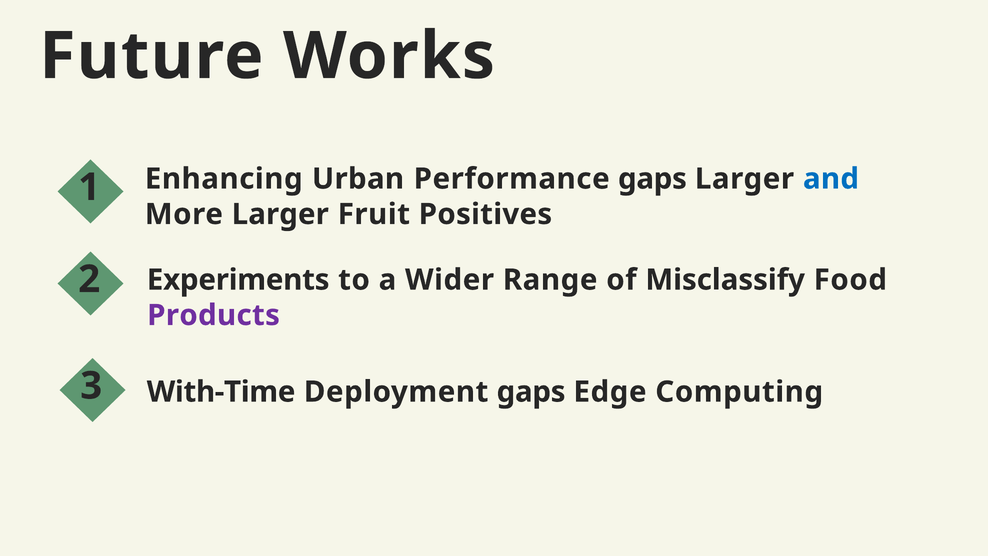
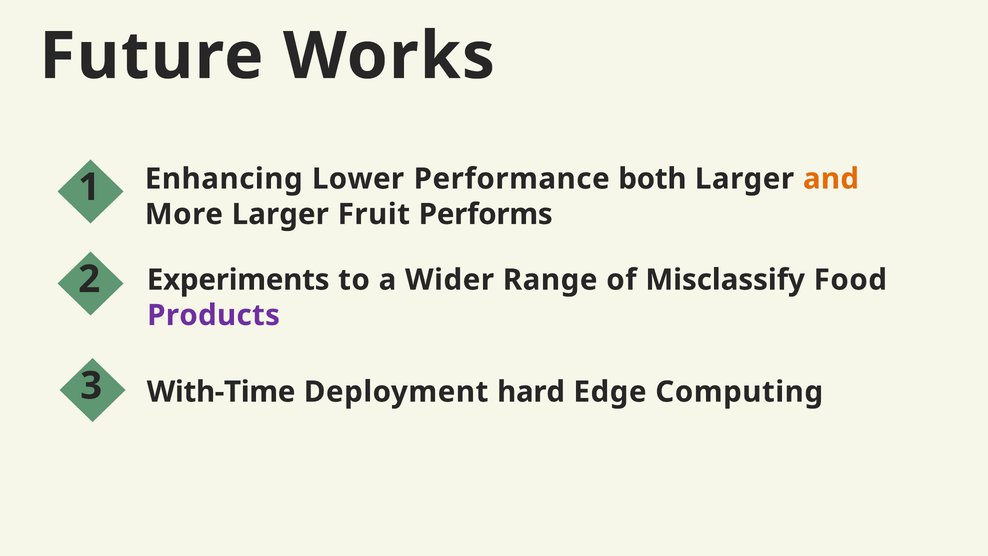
Urban: Urban -> Lower (358, 179)
Performance gaps: gaps -> both (652, 179)
and colour: blue -> orange (831, 179)
Positives: Positives -> Performs (486, 214)
Deployment gaps: gaps -> hard (531, 392)
